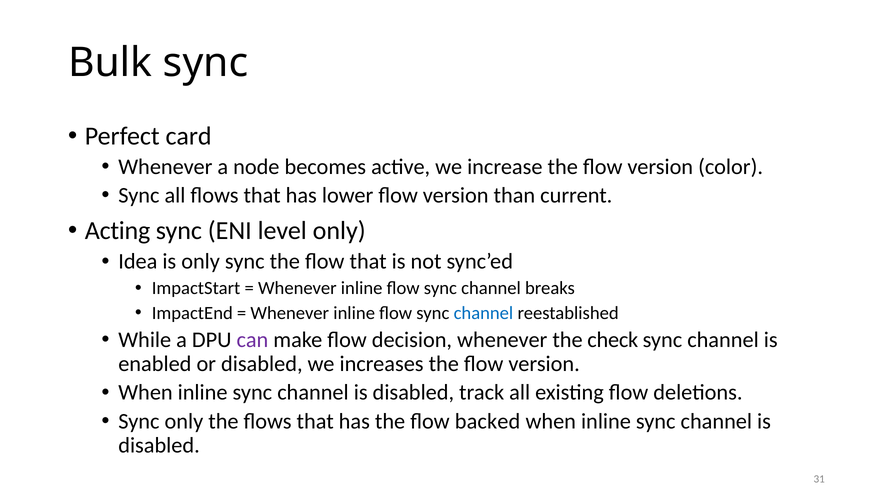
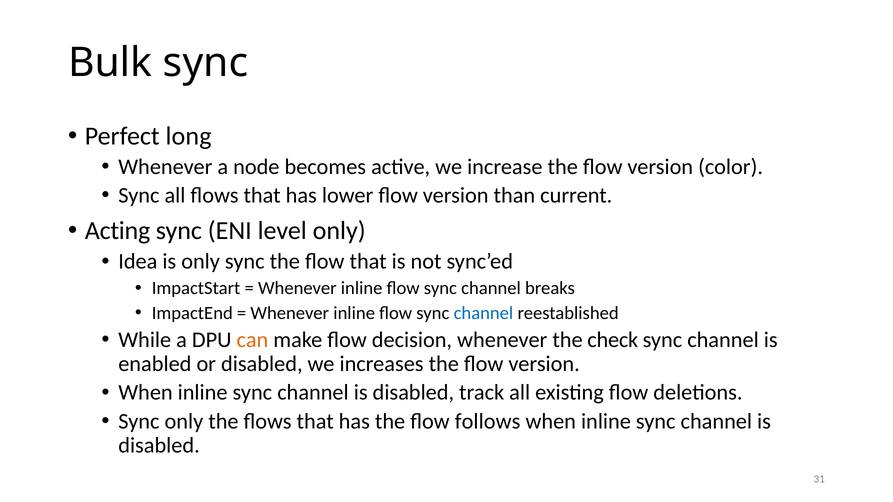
card: card -> long (189, 136)
can colour: purple -> orange (252, 340)
backed: backed -> follows (488, 422)
